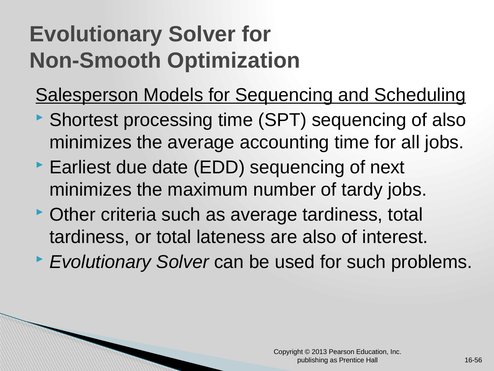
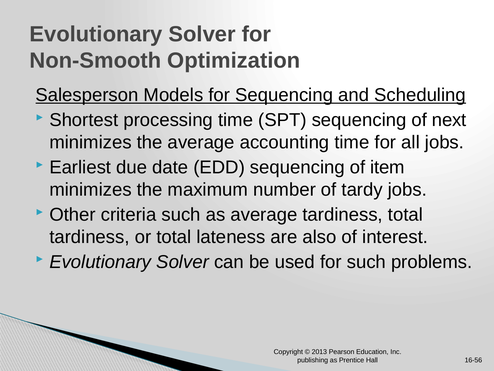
of also: also -> next (449, 120)
next: next -> item (388, 167)
